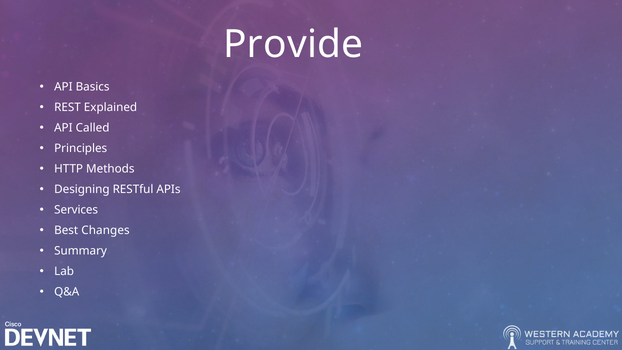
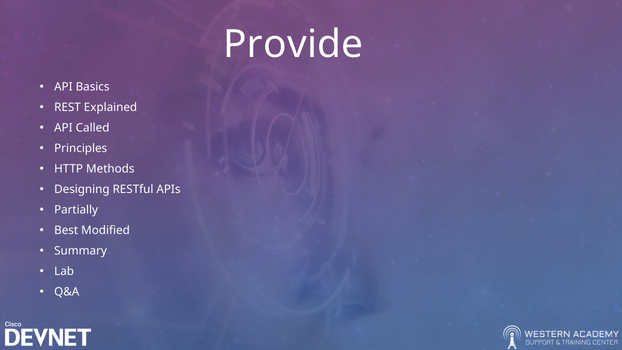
Services: Services -> Partially (76, 210)
Changes: Changes -> Modified (106, 230)
